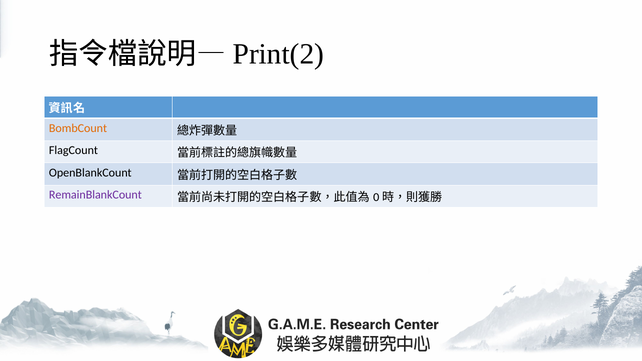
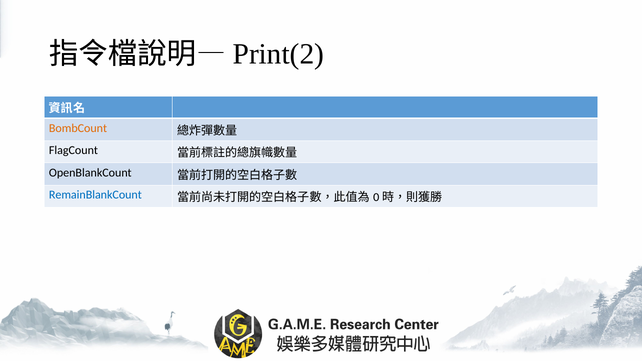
RemainBlankCount colour: purple -> blue (95, 195)
